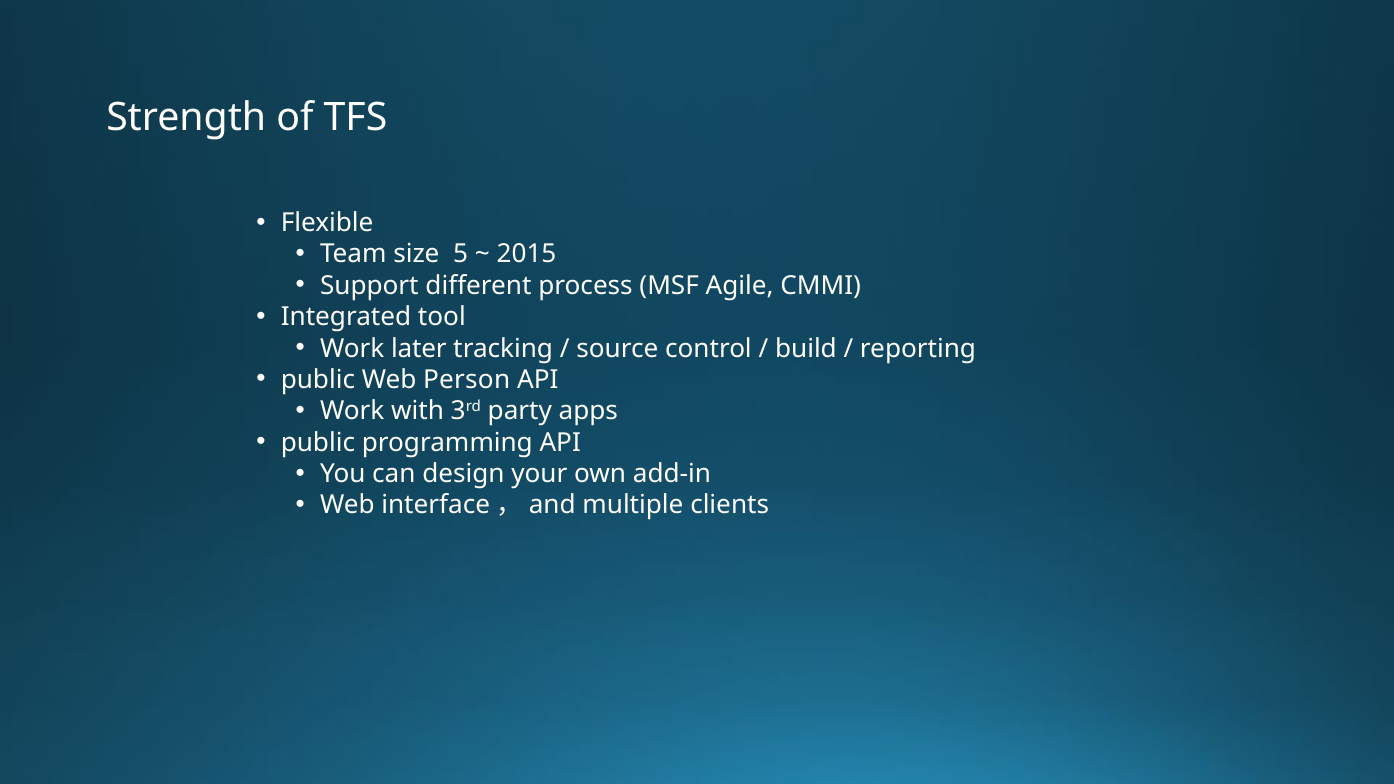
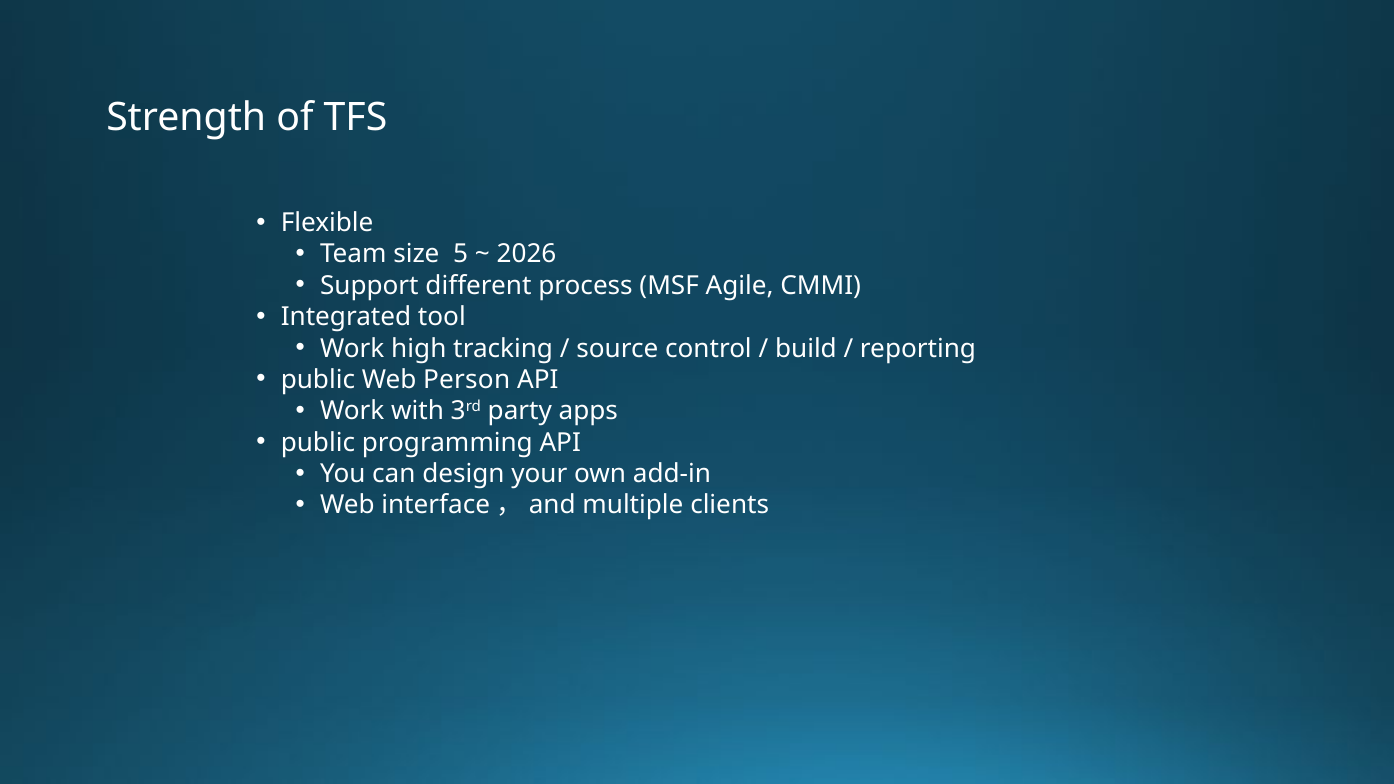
2015: 2015 -> 2026 (527, 254)
later: later -> high (419, 348)
